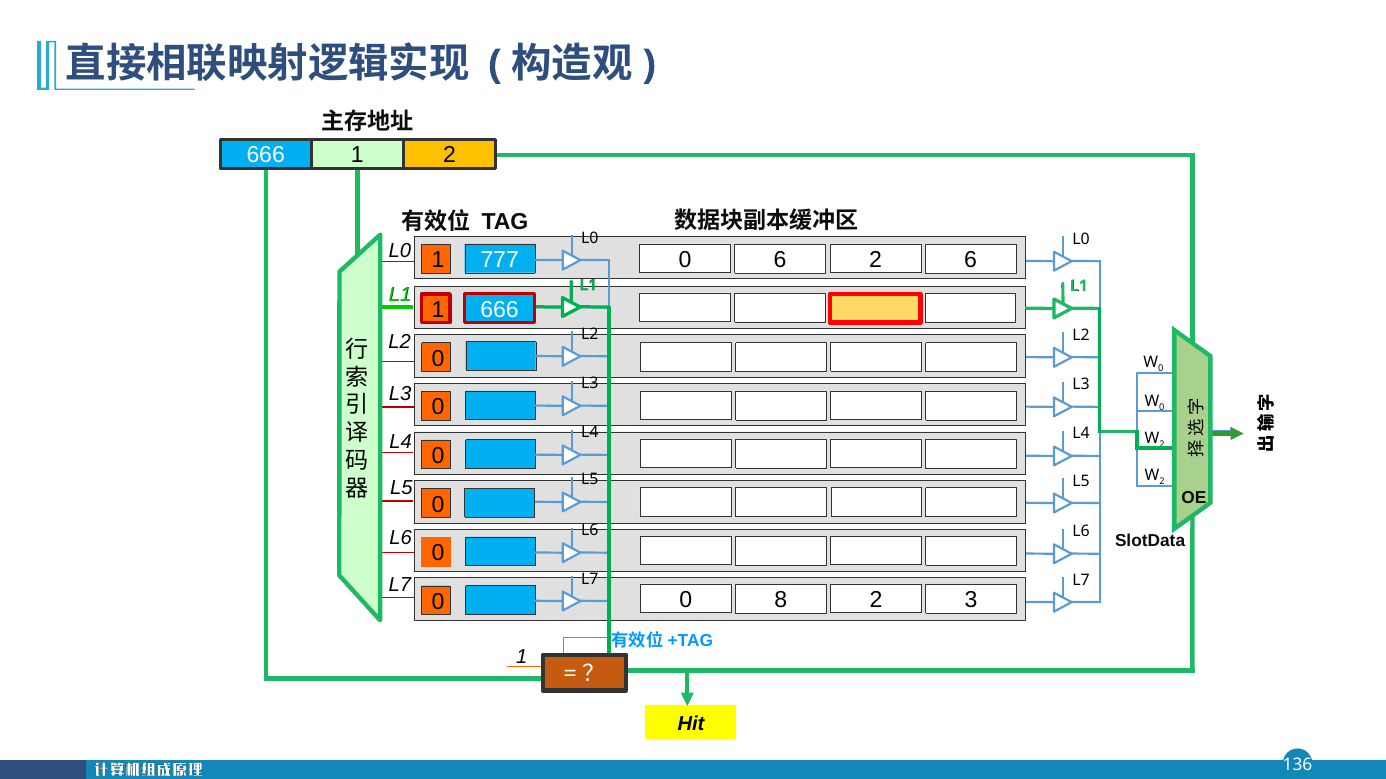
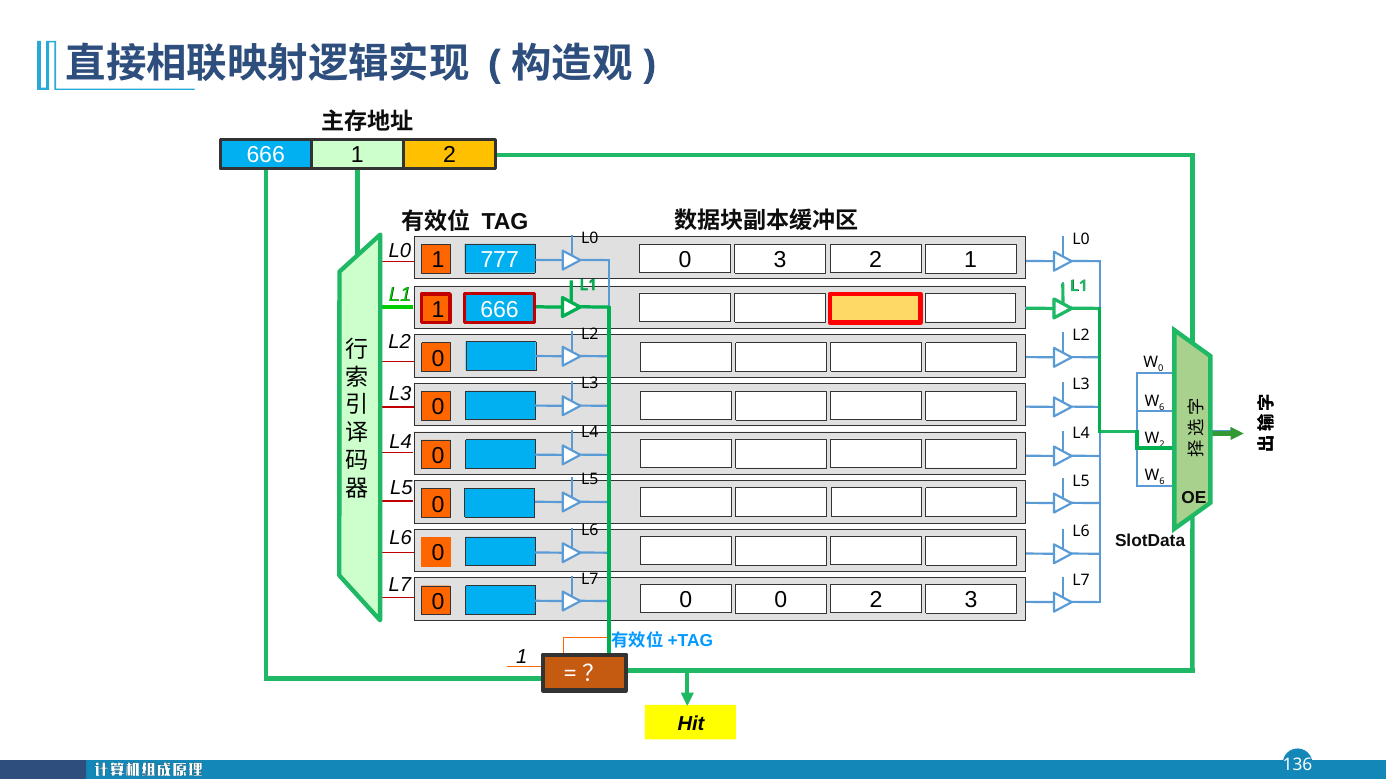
0 6: 6 -> 3 (780, 260)
2 6: 6 -> 1 (970, 260)
0: 0 -> 6 (1162, 408)
2: 2 -> 6 (1162, 482)
8: 8 -> 0 (781, 601)
